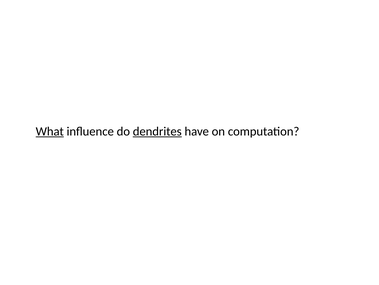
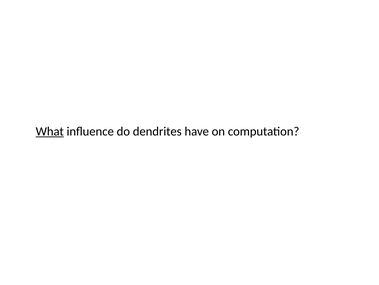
dendrites underline: present -> none (157, 131)
